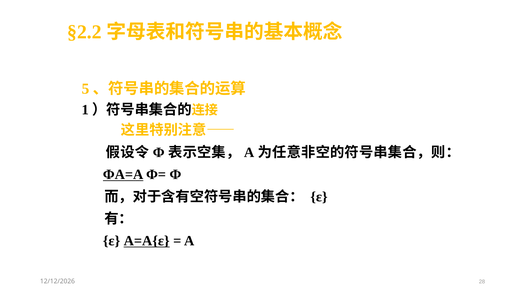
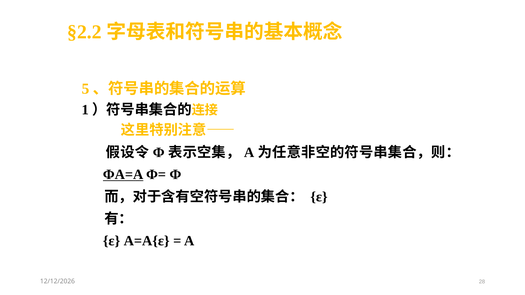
A=A{ε underline: present -> none (147, 241)
